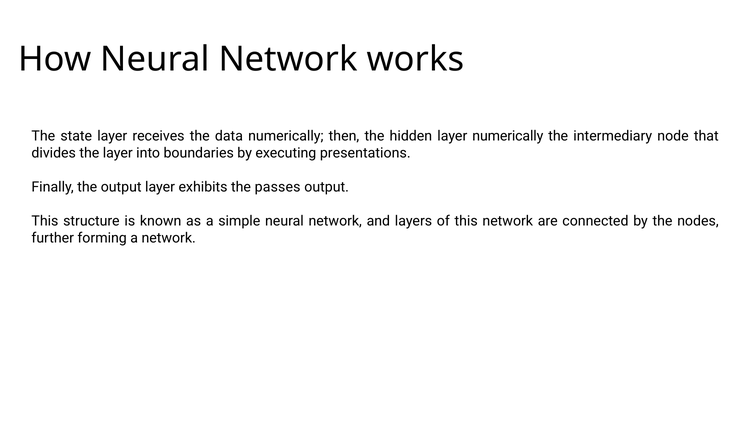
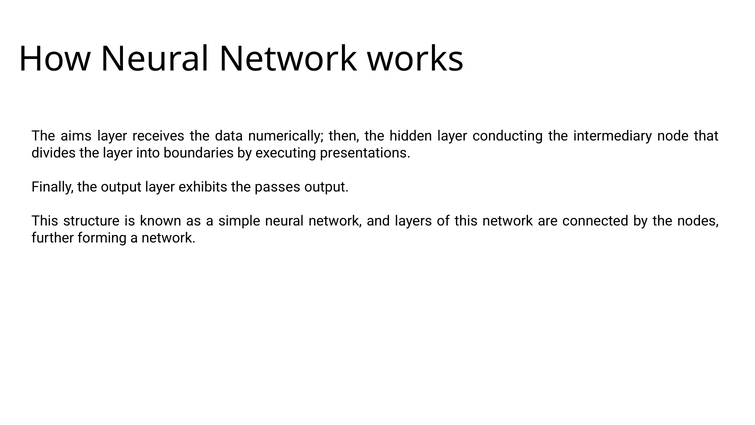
state: state -> aims (76, 136)
layer numerically: numerically -> conducting (508, 136)
